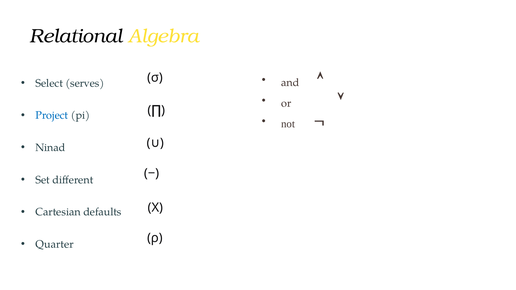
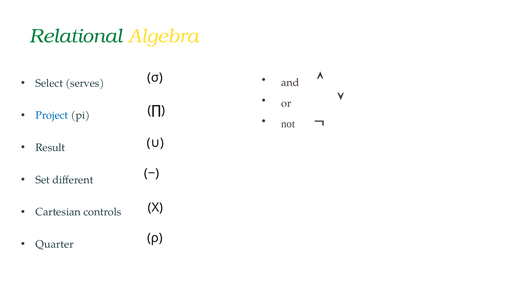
Relational colour: black -> green (76, 36)
Ninad: Ninad -> Result (50, 148)
defaults: defaults -> controls (102, 212)
